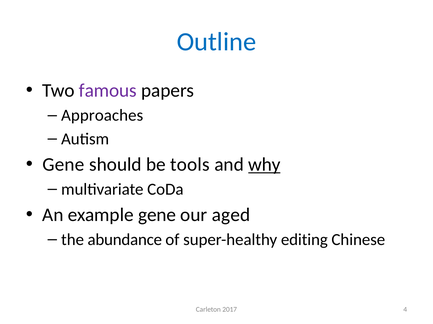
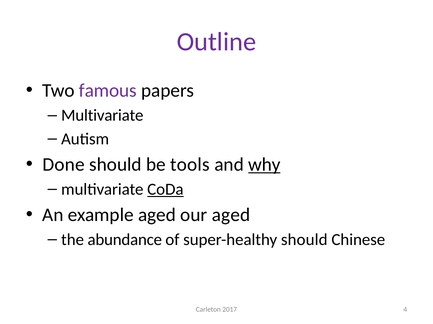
Outline colour: blue -> purple (216, 42)
Approaches: Approaches -> Multivariate (102, 116)
Gene: Gene -> Done (63, 165)
CoDa underline: none -> present (165, 190)
example gene: gene -> aged (157, 215)
super-healthy editing: editing -> should (304, 240)
